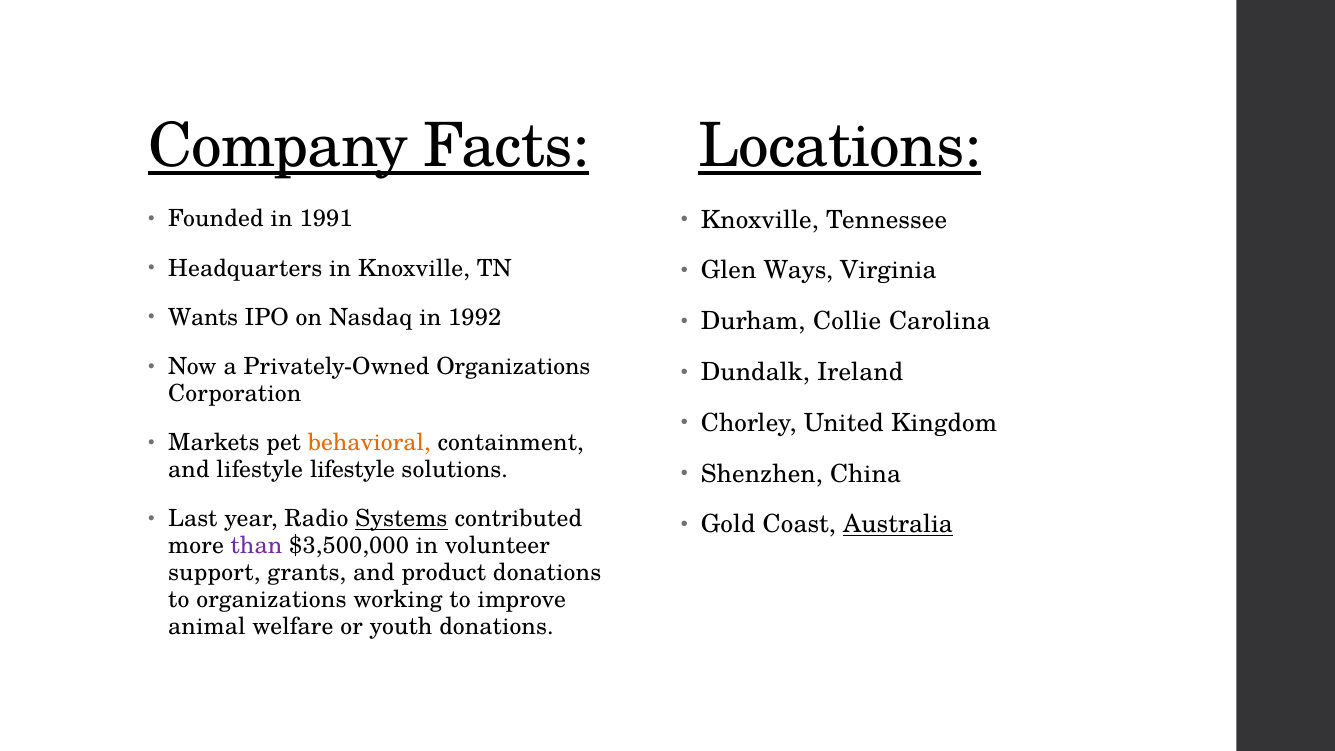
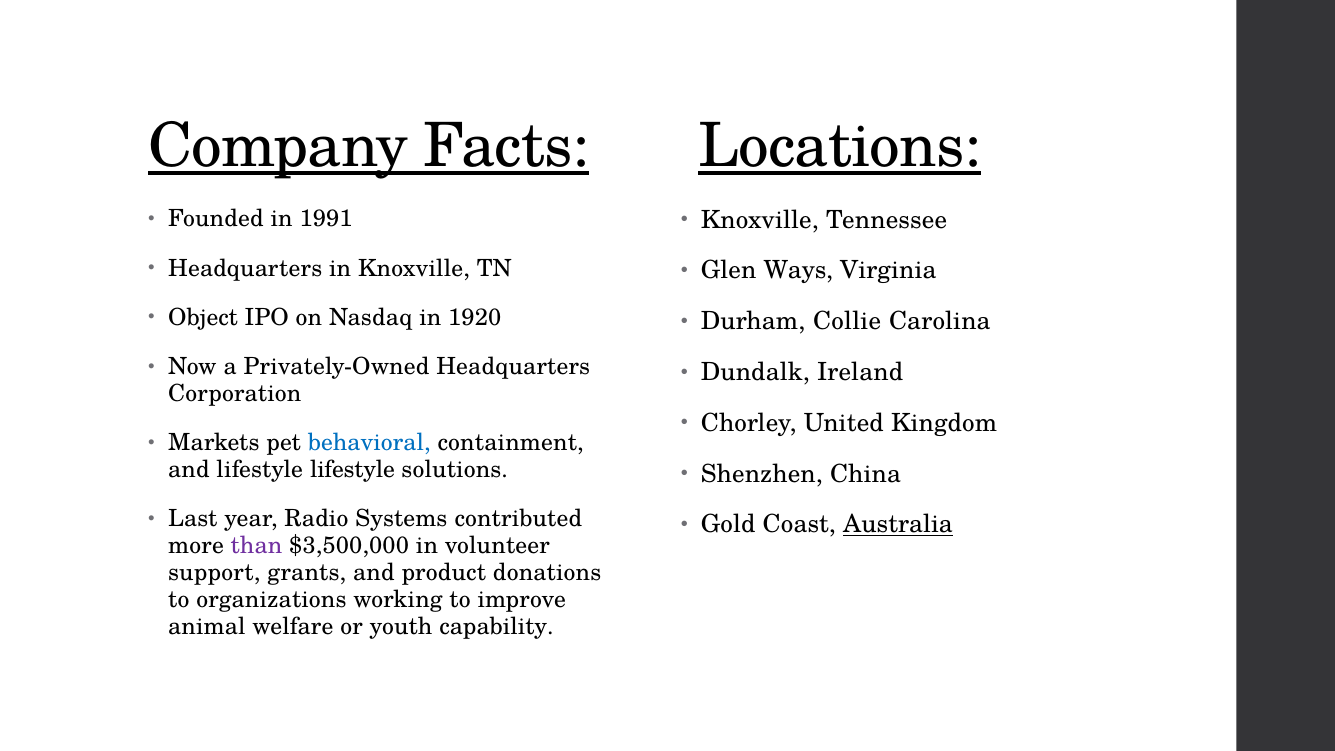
Wants: Wants -> Object (203, 317)
1992: 1992 -> 1920 (475, 317)
Privately-Owned Organizations: Organizations -> Headquarters (513, 367)
behavioral colour: orange -> blue (369, 443)
Systems underline: present -> none (401, 519)
youth donations: donations -> capability (497, 627)
